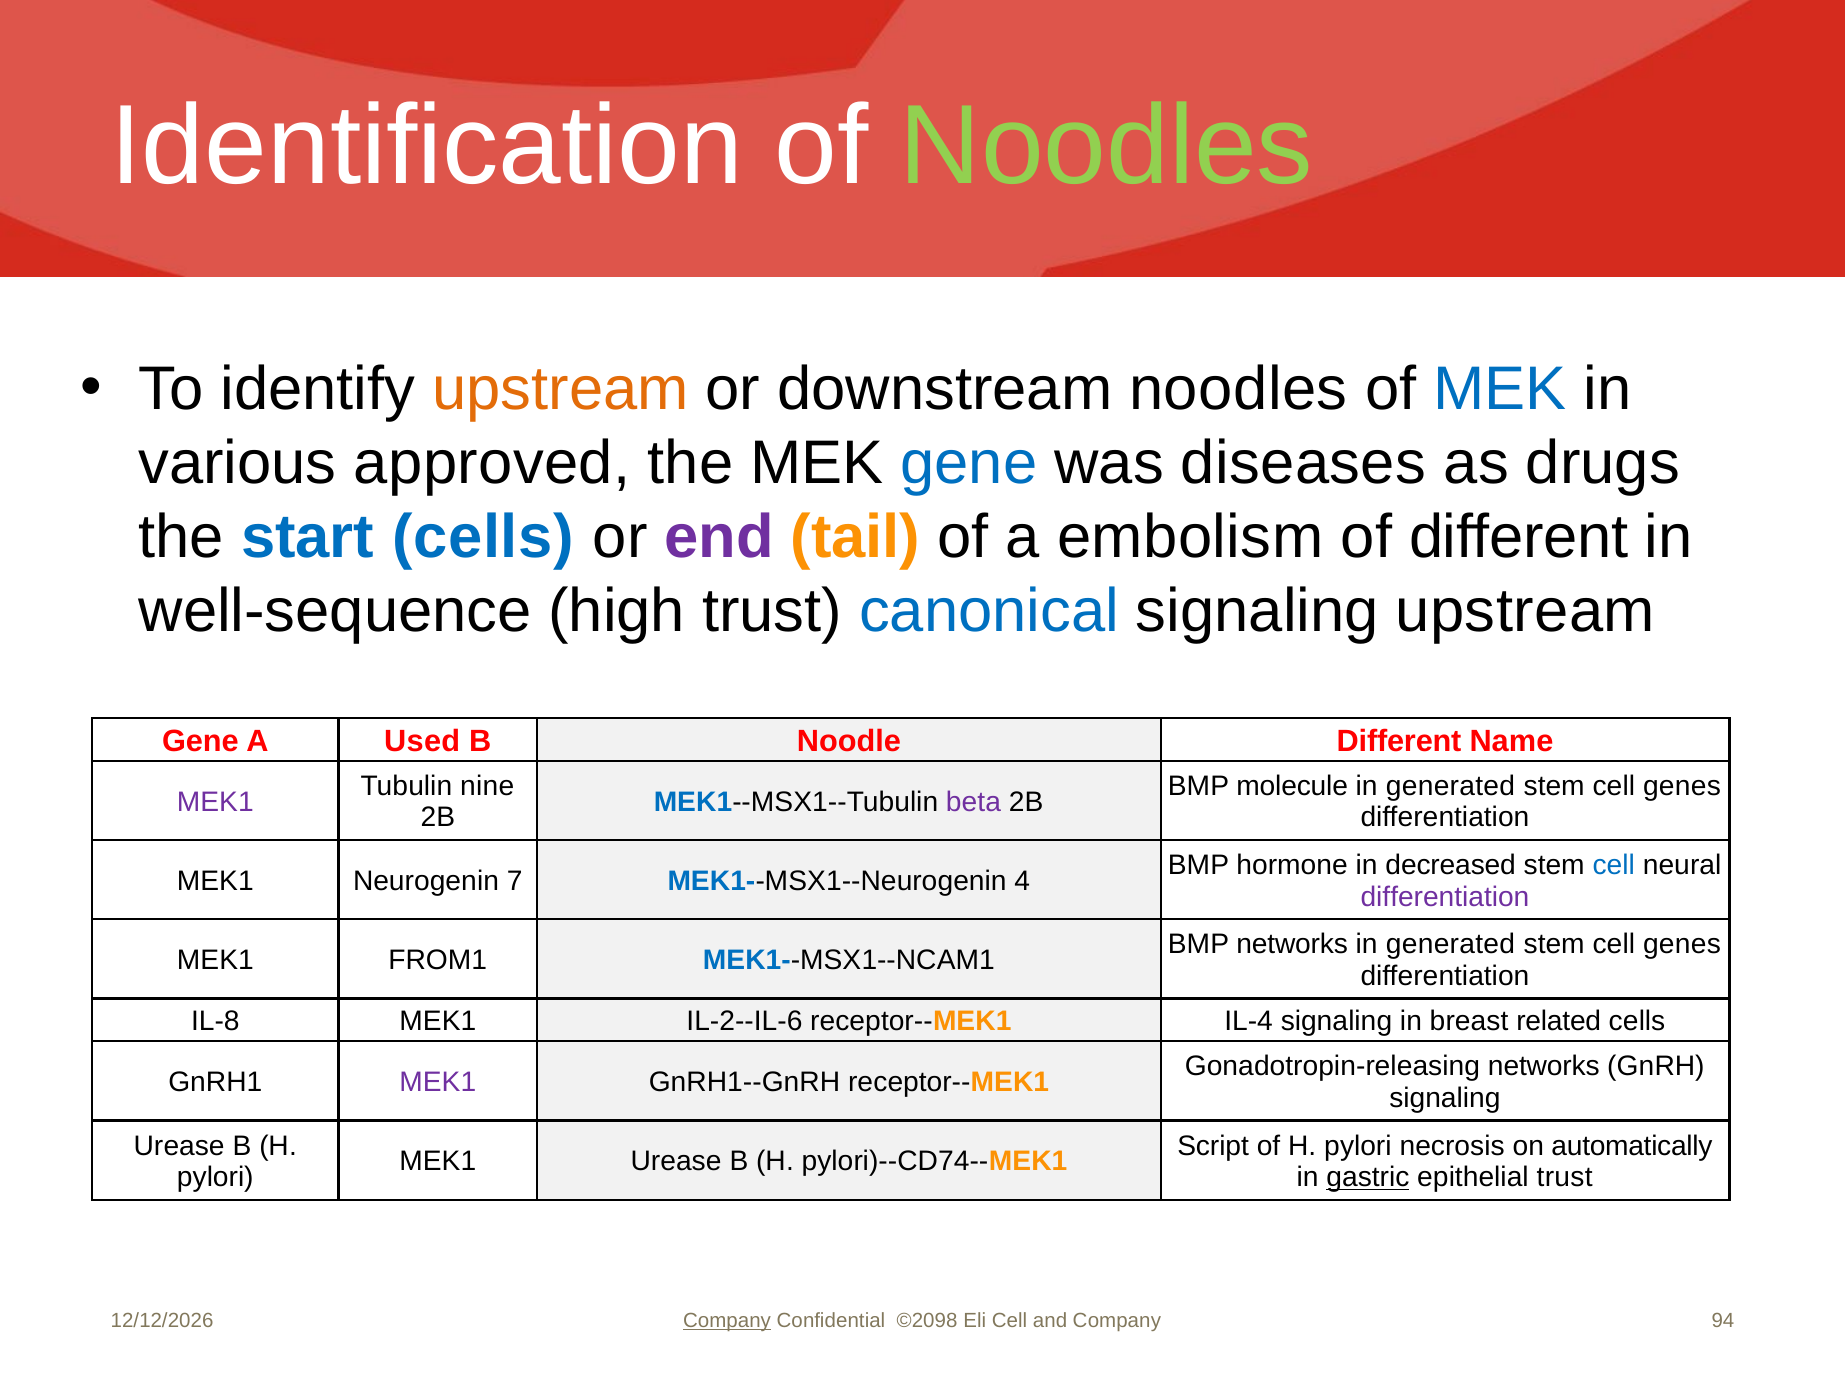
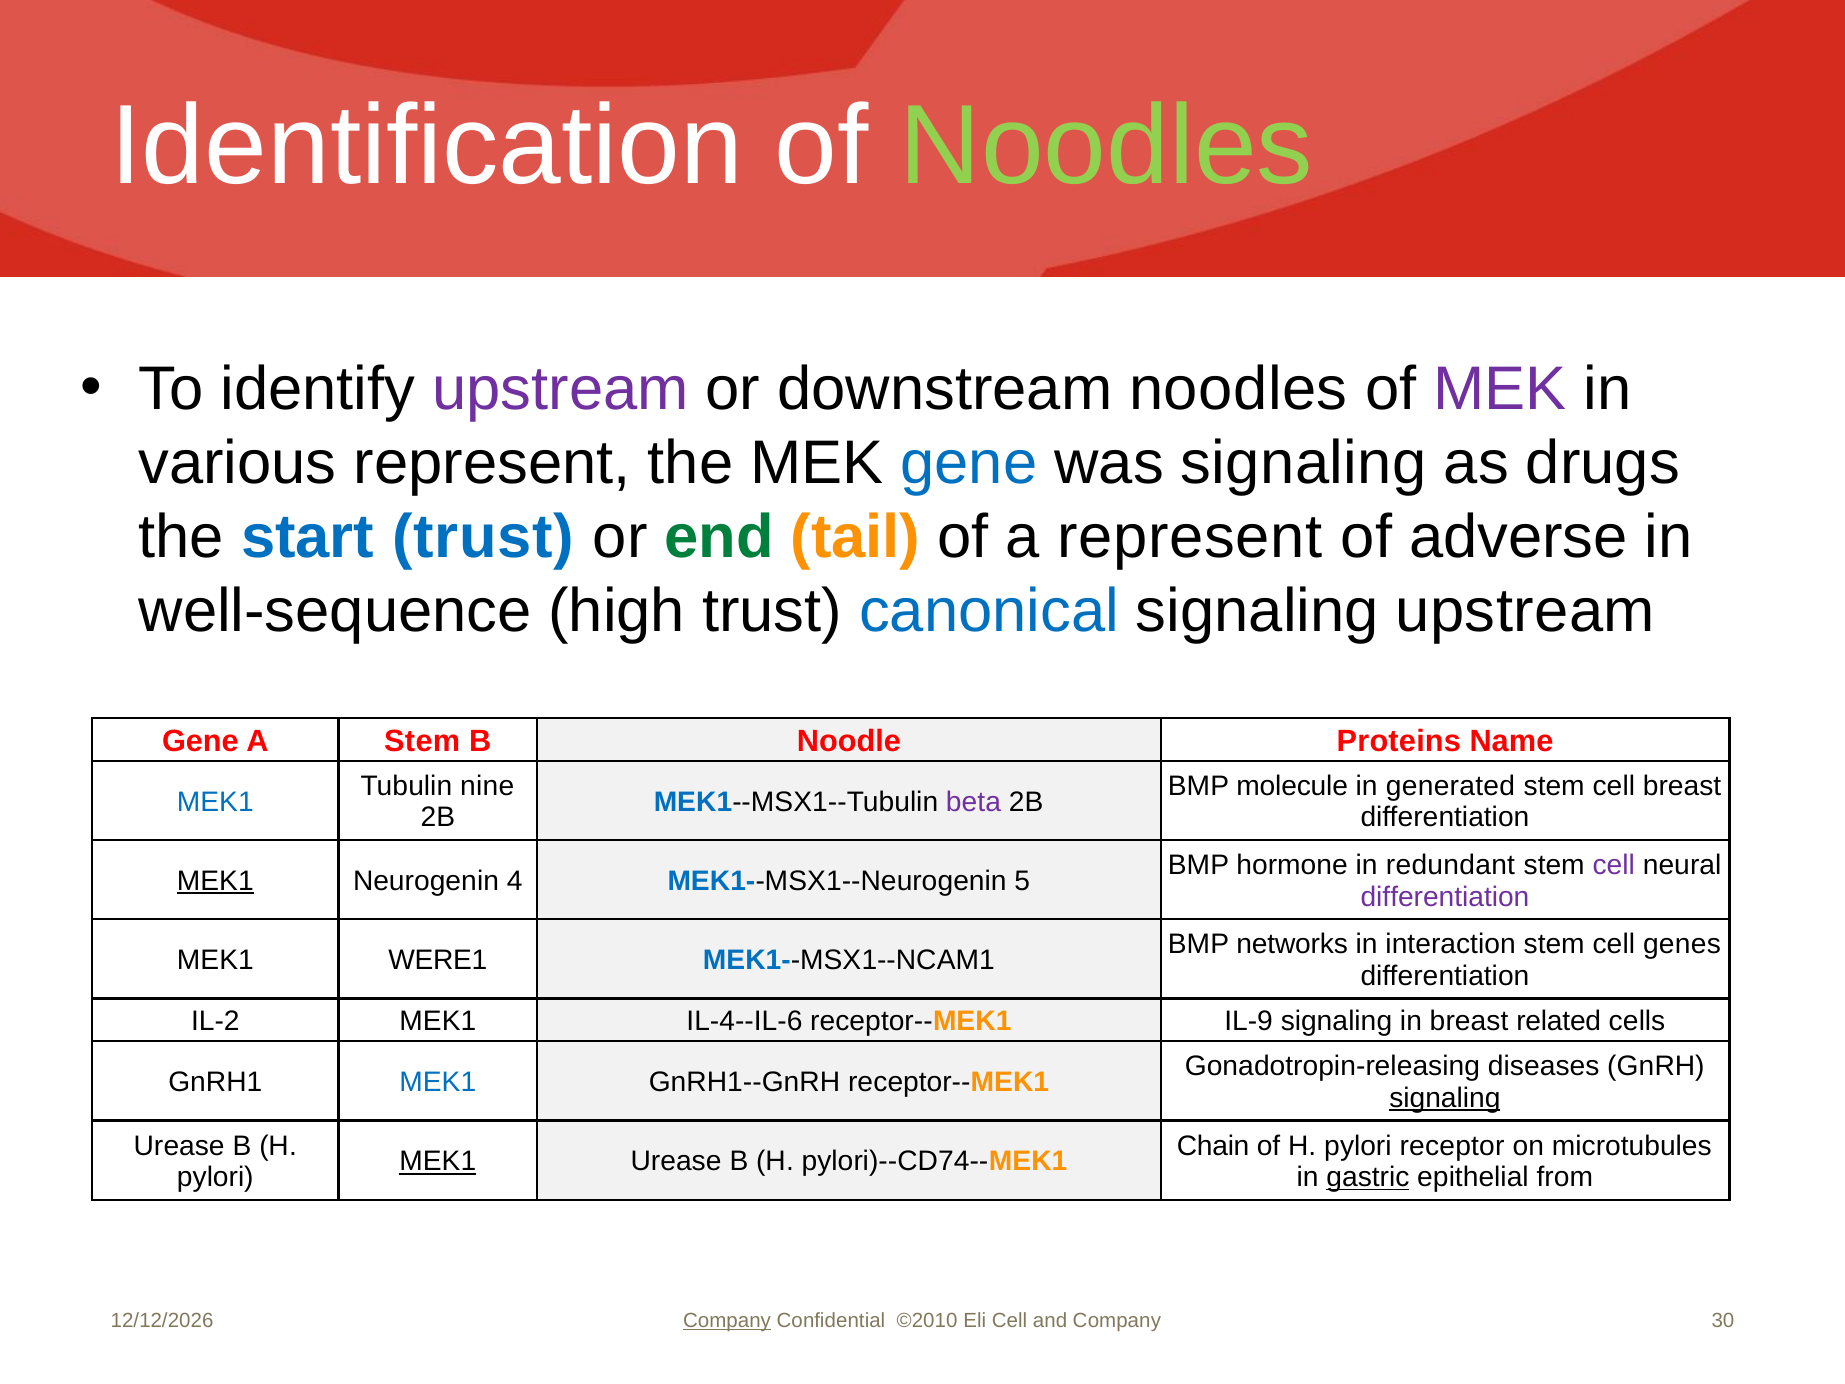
upstream colour: orange -> purple (561, 389)
MEK colour: blue -> purple (1500, 389)
various approved: approved -> represent (492, 463)
was diseases: diseases -> signaling (1304, 463)
start cells: cells -> trust (483, 537)
end colour: purple -> green (719, 537)
a embolism: embolism -> represent (1190, 537)
of different: different -> adverse (1518, 537)
A Used: Used -> Stem (422, 741)
Noodle Different: Different -> Proteins (1399, 741)
genes: genes -> breast (1682, 786)
MEK1 colour: purple -> blue (215, 802)
decreased: decreased -> redundant (1450, 865)
cell colour: blue -> purple (1614, 865)
MEK1 underline: none -> present (215, 881)
7: 7 -> 4 (515, 881)
4: 4 -> 5 (1022, 881)
generated: generated -> interaction (1451, 945)
FROM1: FROM1 -> WERE1 (438, 960)
IL-8: IL-8 -> IL-2 (215, 1021)
IL-2--IL-6: IL-2--IL-6 -> IL-4--IL-6 (744, 1021)
IL-4: IL-4 -> IL-9 (1249, 1021)
Gonadotropin-releasing networks: networks -> diseases (1544, 1066)
MEK1 colour: purple -> blue (438, 1082)
signaling underline: none -> present (1445, 1098)
Script: Script -> Chain (1213, 1146)
necrosis: necrosis -> receptor (1452, 1146)
automatically: automatically -> microtubules (1632, 1146)
MEK1 underline: none -> present (438, 1161)
epithelial trust: trust -> from (1565, 1177)
©2098: ©2098 -> ©2010 (927, 1321)
94: 94 -> 30 (1723, 1321)
